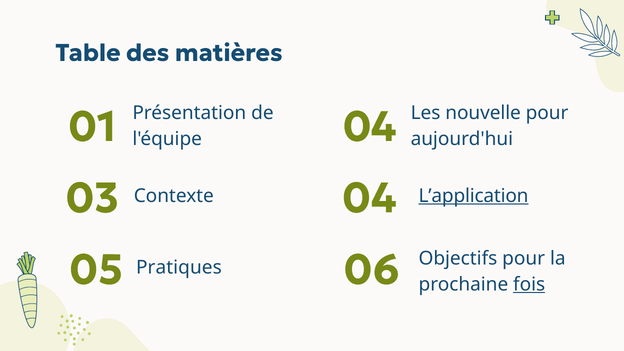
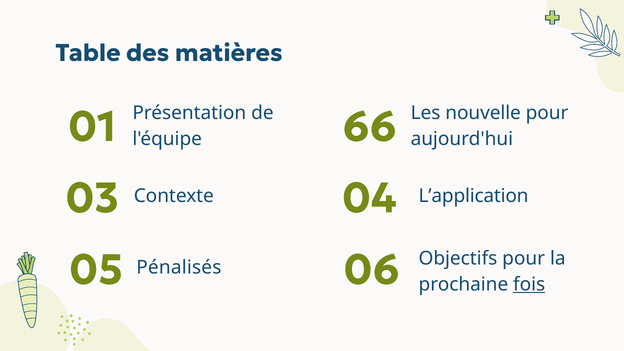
l'équipe 04: 04 -> 66 (370, 127)
L’application underline: present -> none (474, 196)
Pratiques: Pratiques -> Pénalisés (179, 268)
